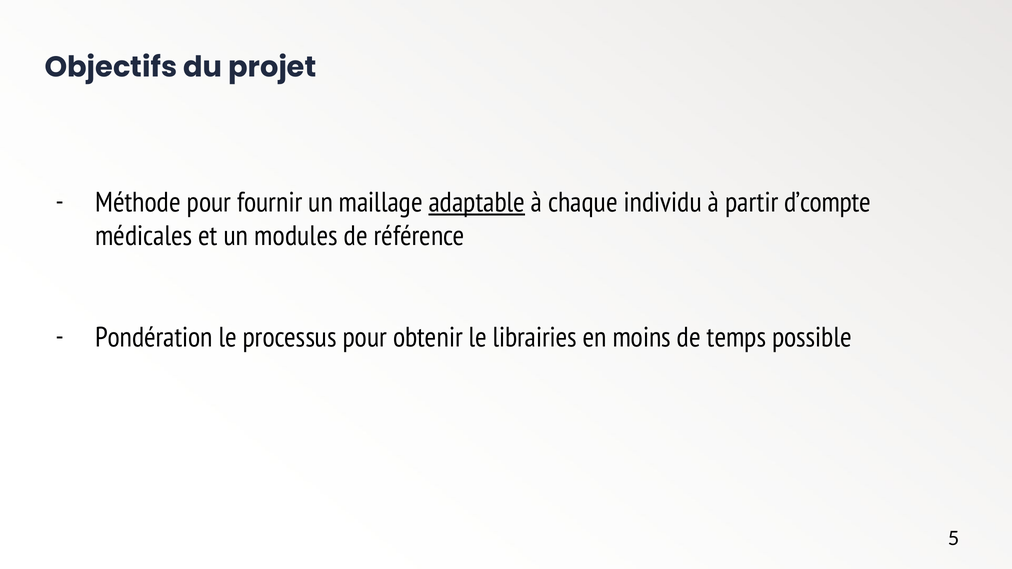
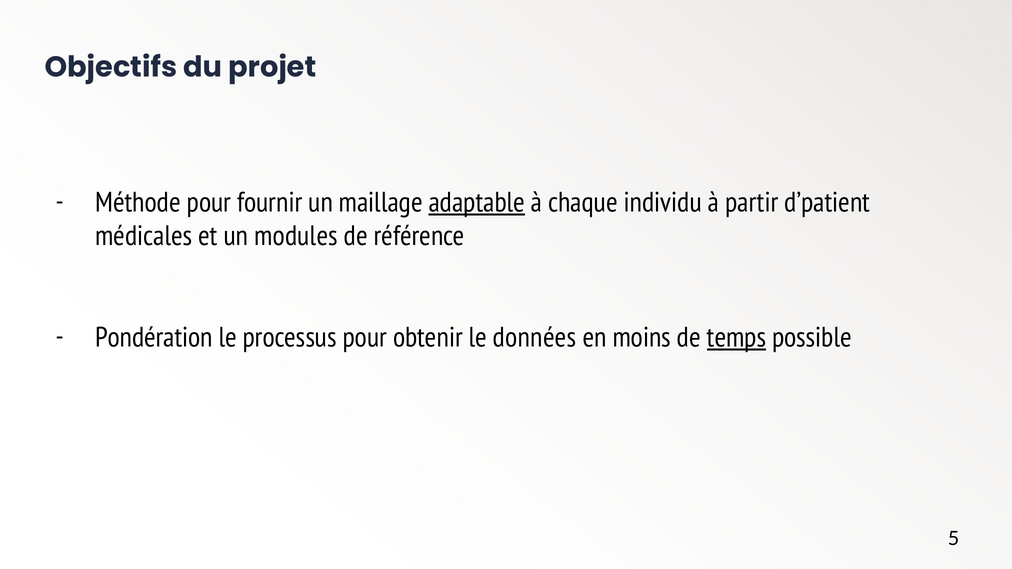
d’compte: d’compte -> d’patient (827, 203)
librairies: librairies -> données (535, 338)
temps underline: none -> present (736, 338)
